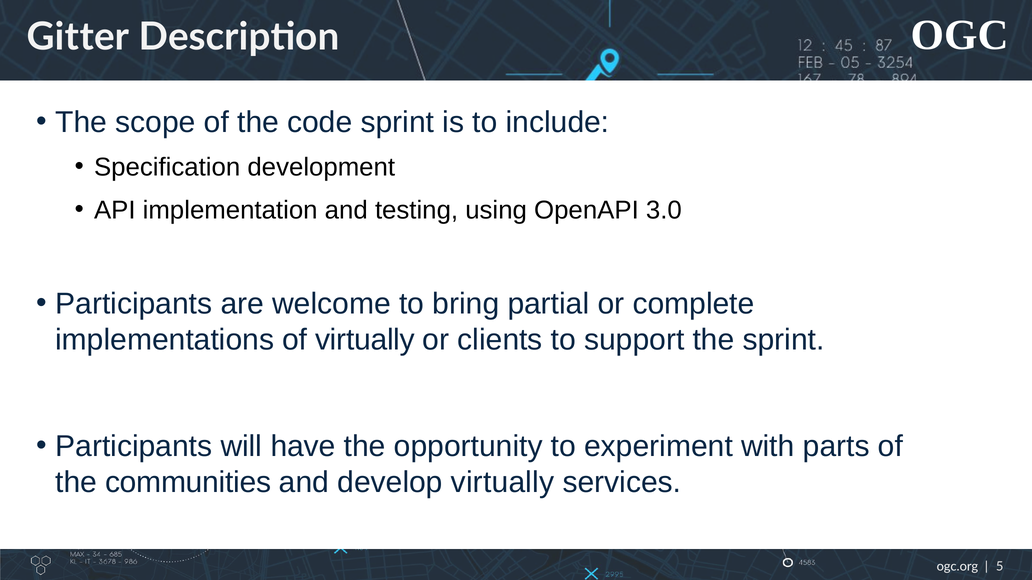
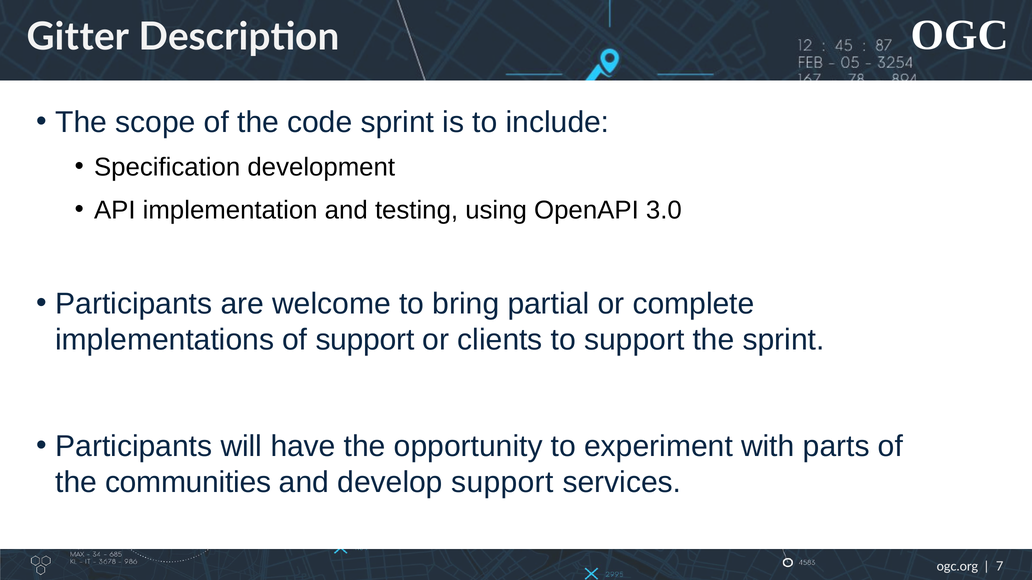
of virtually: virtually -> support (365, 340)
develop virtually: virtually -> support (502, 483)
5: 5 -> 7 (1000, 567)
